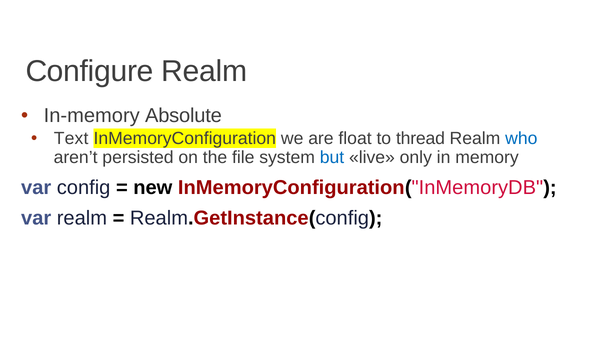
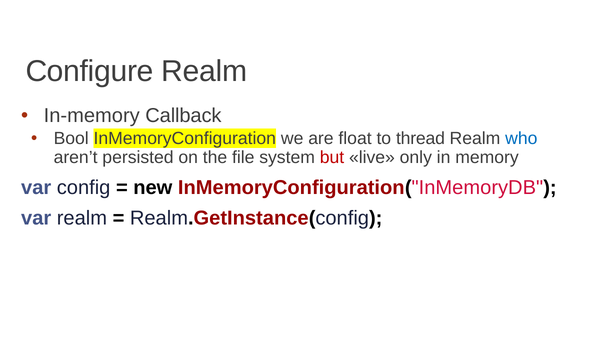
Absolute: Absolute -> Callback (183, 116)
Text: Text -> Bool (71, 139)
but colour: blue -> red (332, 158)
